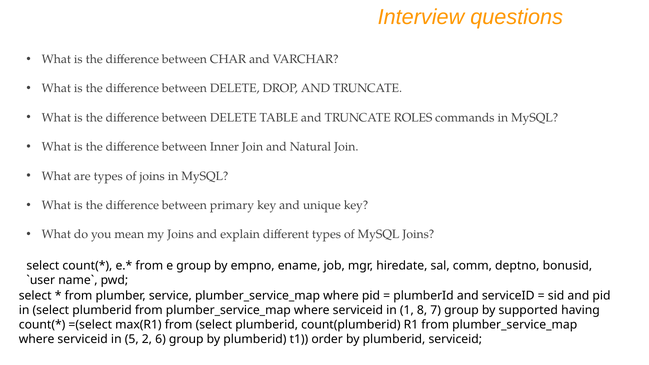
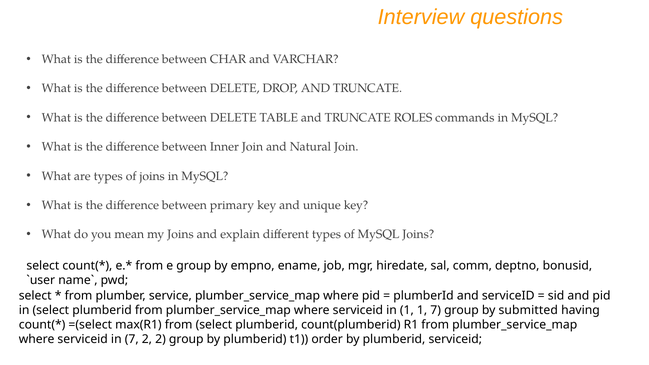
1 8: 8 -> 1 (422, 310)
supported: supported -> submitted (528, 310)
in 5: 5 -> 7 (132, 340)
2 6: 6 -> 2 (161, 340)
